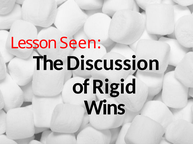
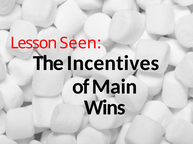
Discussion: Discussion -> Incentives (113, 63)
Rigid: Rigid -> Main (114, 87)
